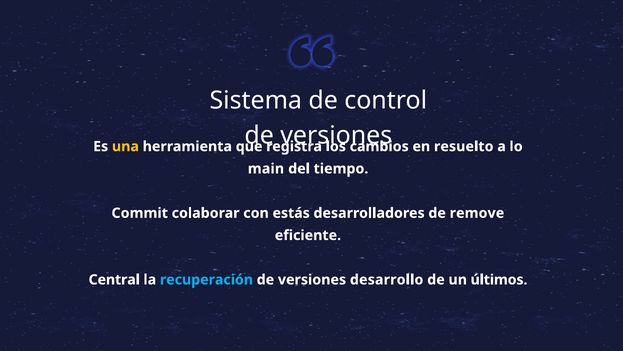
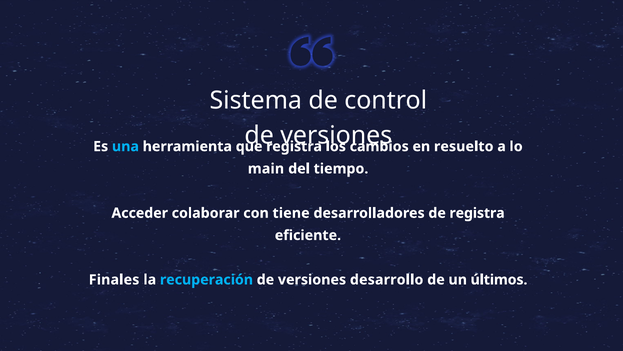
una colour: yellow -> light blue (125, 146)
Commit: Commit -> Acceder (140, 213)
estás: estás -> tiene (291, 213)
de remove: remove -> registra (477, 213)
Central: Central -> Finales (114, 279)
